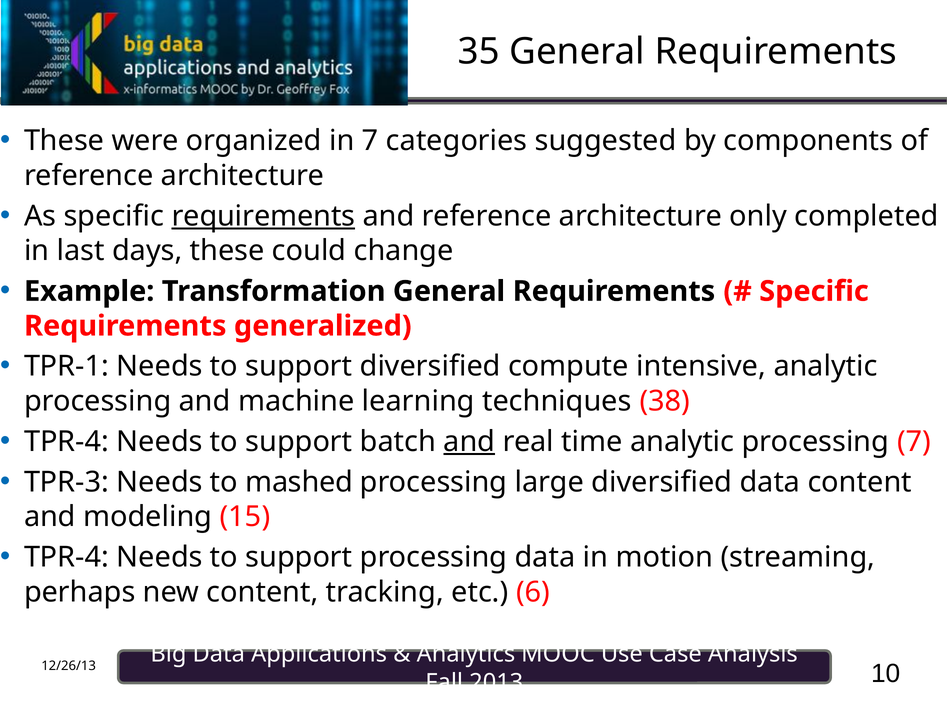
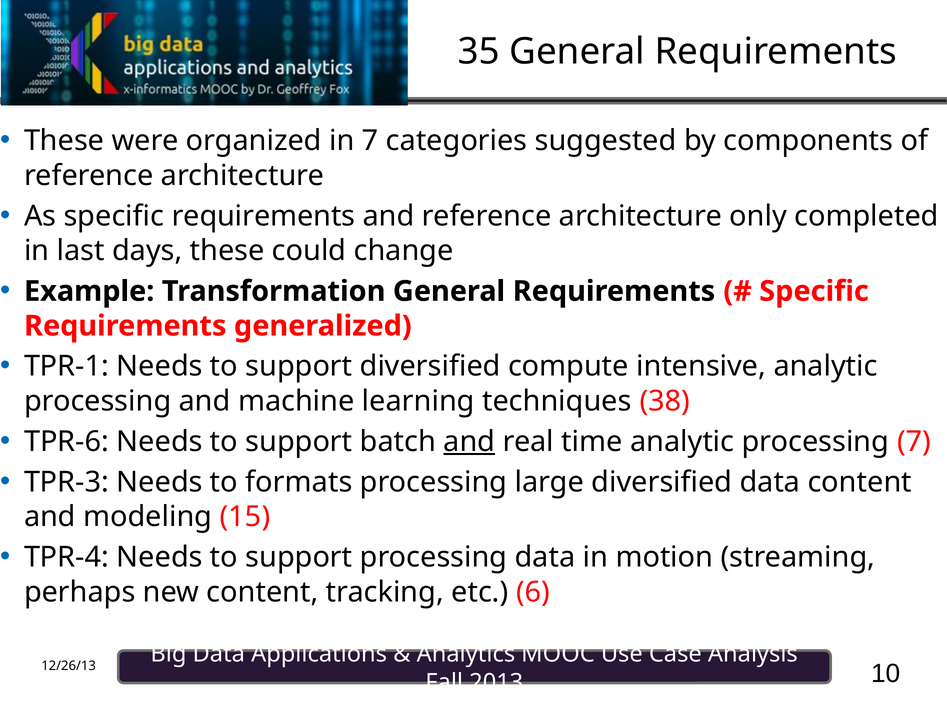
requirements underline: present -> none (263, 216)
TPR-4: TPR-4 -> TPR-6 (66, 442)
mashed: mashed -> formats (299, 482)
